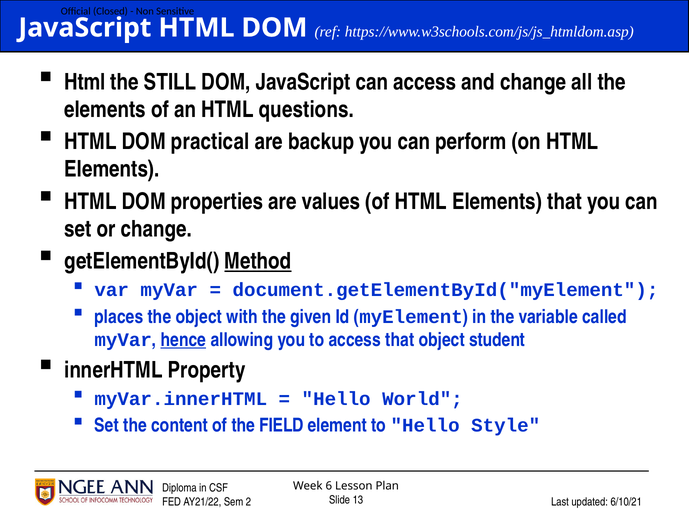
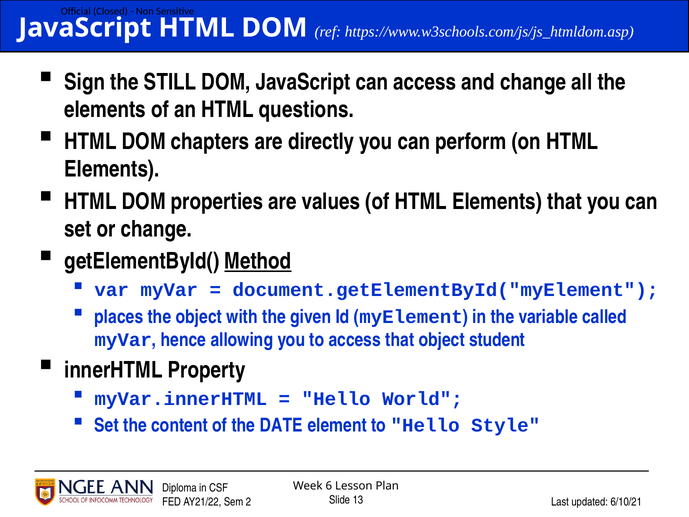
Html: Html -> Sign (85, 82)
practical: practical -> chapters (210, 142)
backup: backup -> directly (321, 142)
hence underline: present -> none (183, 340)
FIELD: FIELD -> DATE (281, 425)
